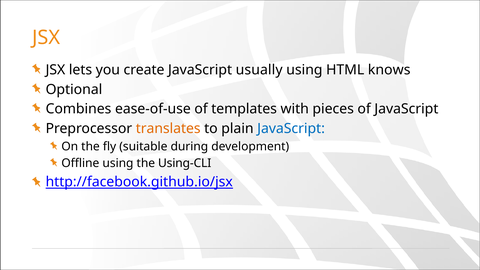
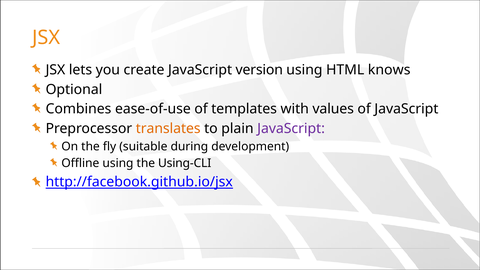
usually: usually -> version (259, 70)
pieces: pieces -> values (333, 109)
JavaScript colour: blue -> purple (291, 129)
